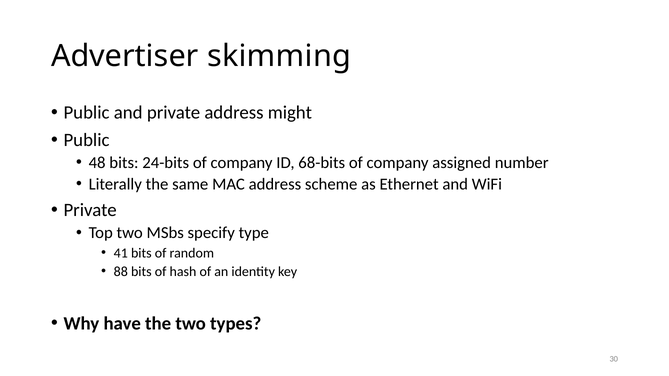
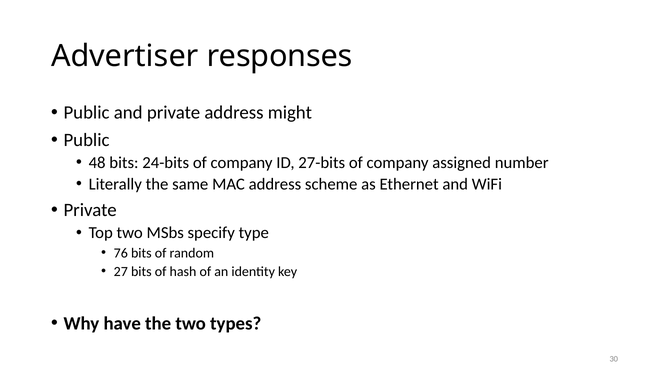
skimming: skimming -> responses (279, 56)
68-bits: 68-bits -> 27-bits (322, 163)
41: 41 -> 76 (121, 253)
88: 88 -> 27 (121, 272)
